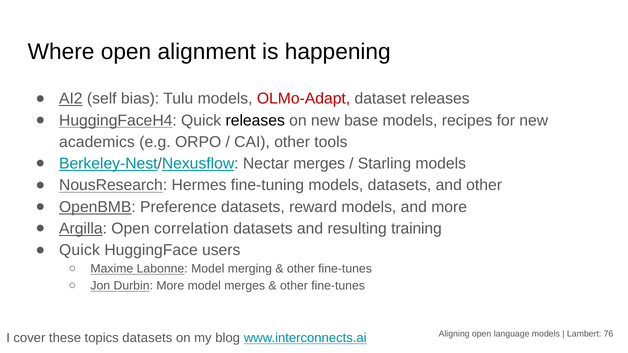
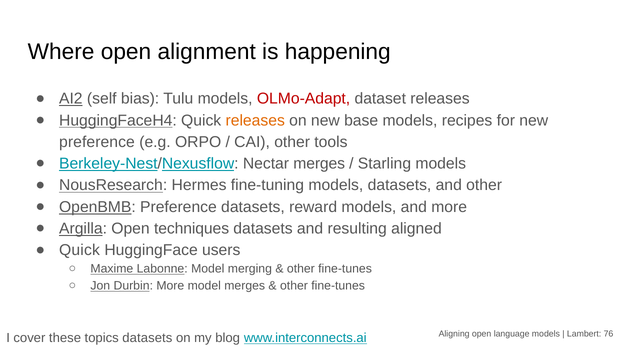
releases colour: black -> orange (255, 120)
academics: academics -> preference (97, 142)
correlation: correlation -> techniques (192, 229)
training: training -> aligned (416, 229)
